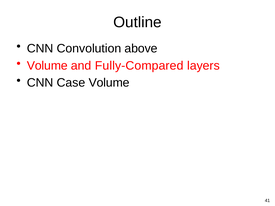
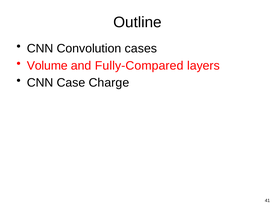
above: above -> cases (141, 49)
Case Volume: Volume -> Charge (109, 83)
